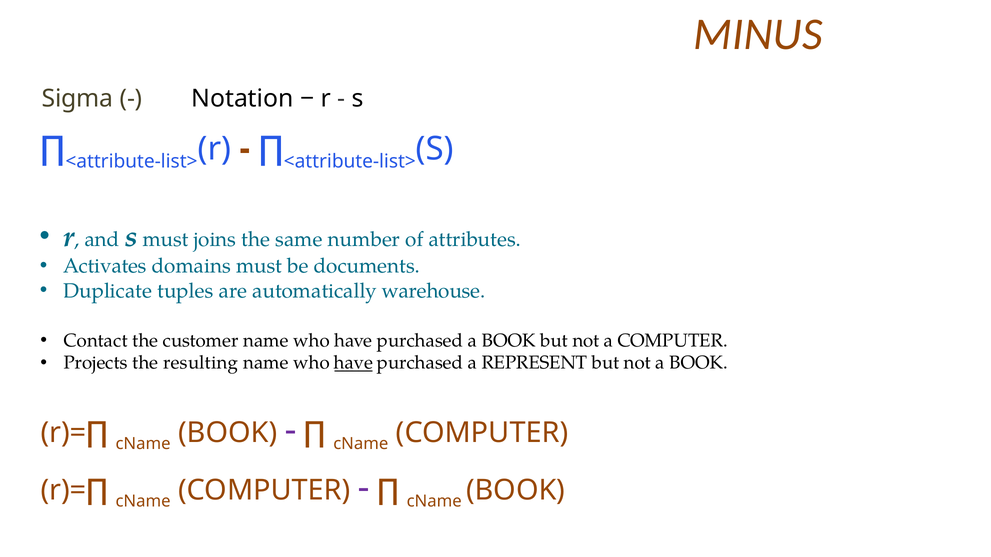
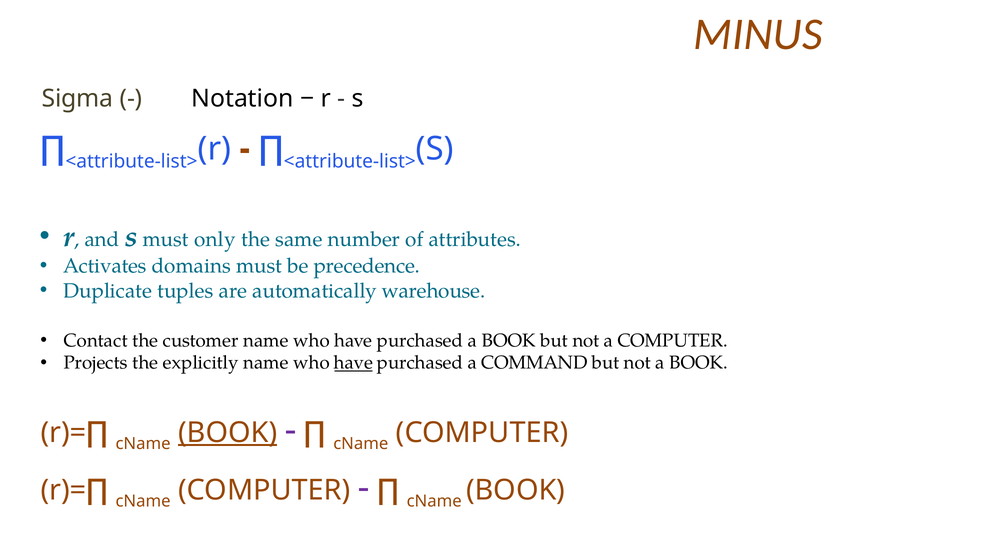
joins: joins -> only (215, 240)
documents: documents -> precedence (367, 266)
resulting: resulting -> explicitly (201, 363)
REPRESENT: REPRESENT -> COMMAND (534, 363)
BOOK underline: none -> present (228, 433)
